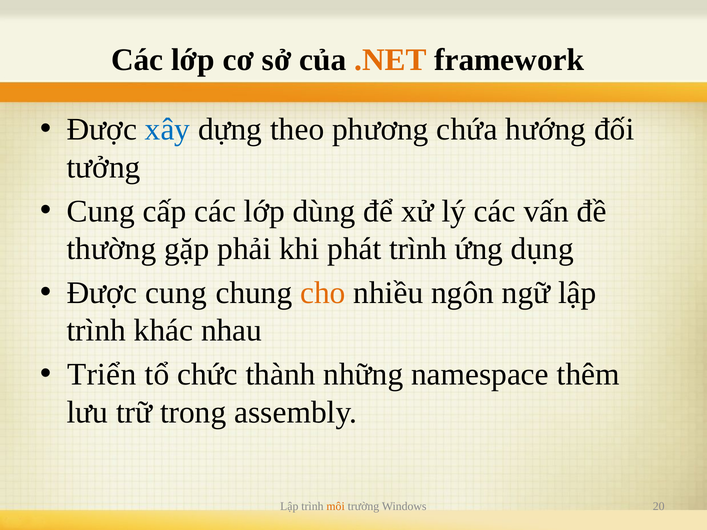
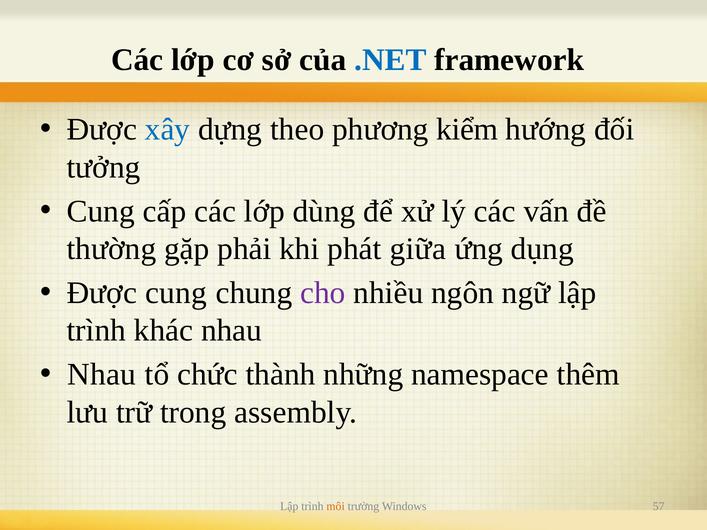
.NET colour: orange -> blue (391, 60)
chứa: chứa -> kiểm (467, 130)
phát trình: trình -> giữa (418, 249)
cho colour: orange -> purple (323, 293)
Triển: Triển -> Nhau (102, 375)
20: 20 -> 57 (659, 506)
